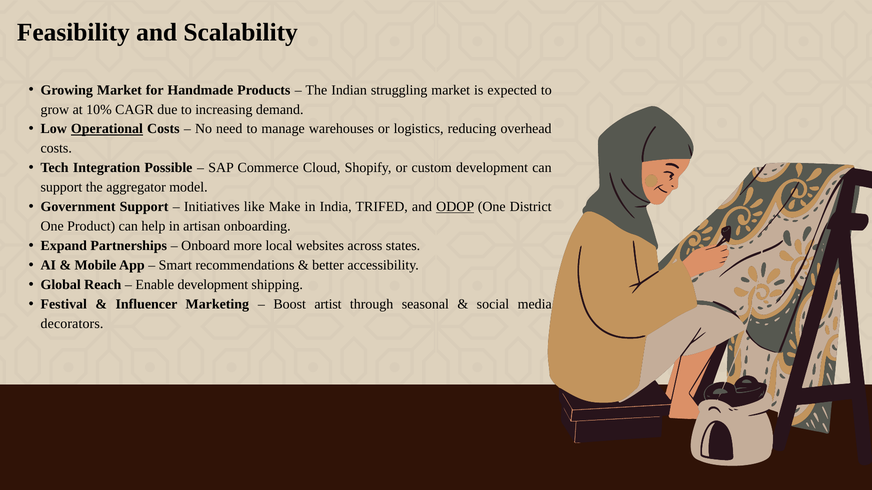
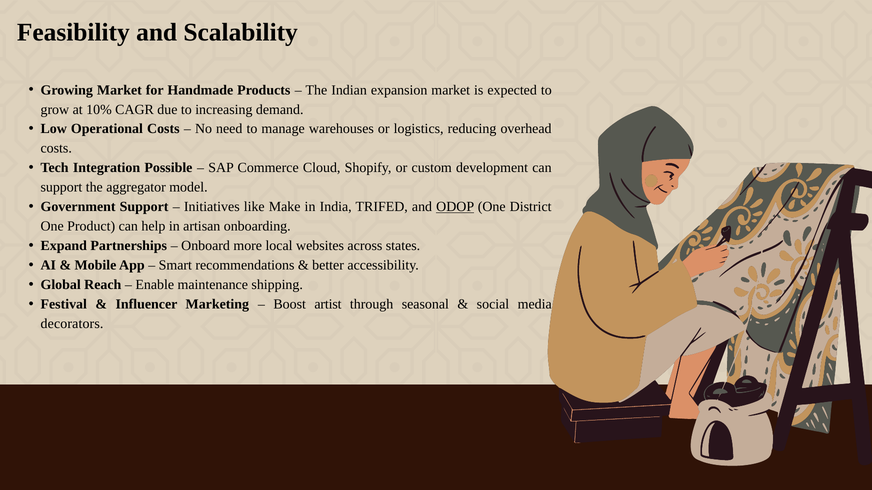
struggling: struggling -> expansion (399, 90)
Operational underline: present -> none (107, 129)
Enable development: development -> maintenance (213, 285)
